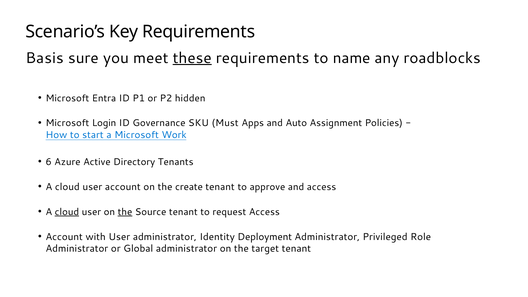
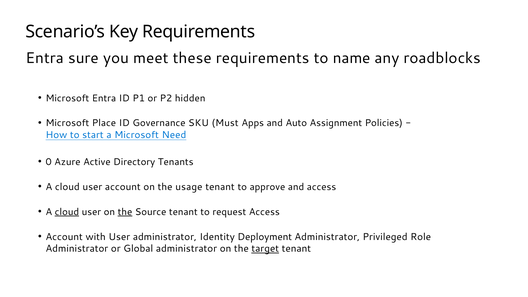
Basis: Basis -> Entra (45, 58)
these underline: present -> none (192, 58)
Login: Login -> Place (104, 123)
Work: Work -> Need (174, 135)
6: 6 -> 0 (49, 162)
create: create -> usage (189, 187)
target underline: none -> present (265, 249)
